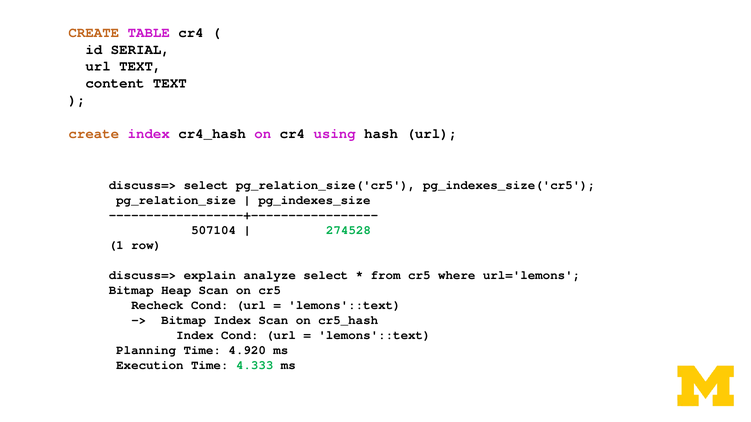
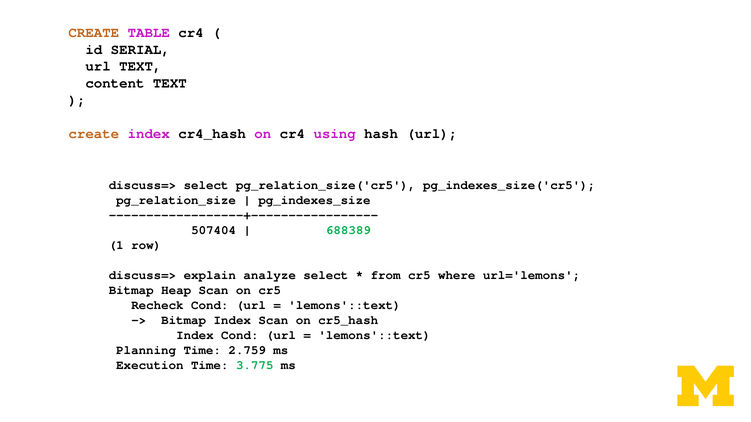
507104: 507104 -> 507404 (214, 230)
274528: 274528 -> 688389 (348, 230)
4.920: 4.920 -> 2.759 (247, 350)
4.333: 4.333 -> 3.775 (255, 365)
